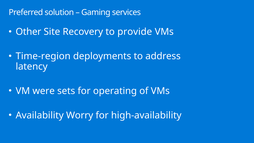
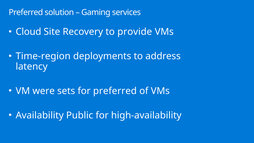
Other: Other -> Cloud (28, 32)
for operating: operating -> preferred (115, 91)
Worry: Worry -> Public (80, 115)
